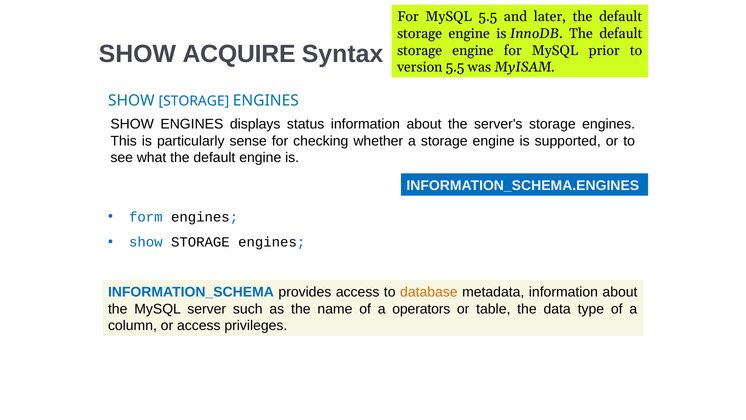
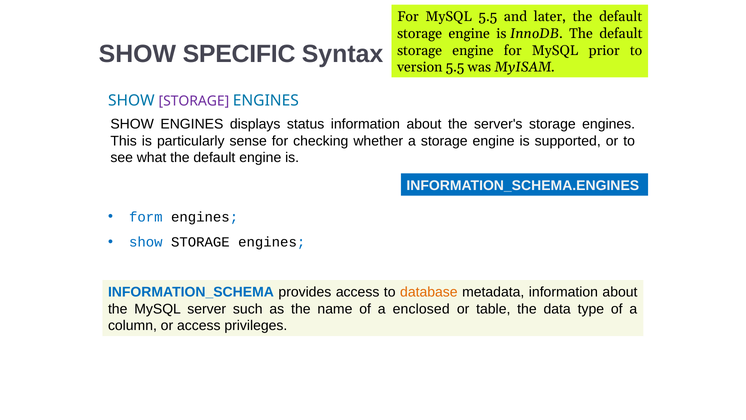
ACQUIRE: ACQUIRE -> SPECIFIC (239, 54)
STORAGE colour: blue -> purple (194, 101)
operators: operators -> enclosed (421, 309)
